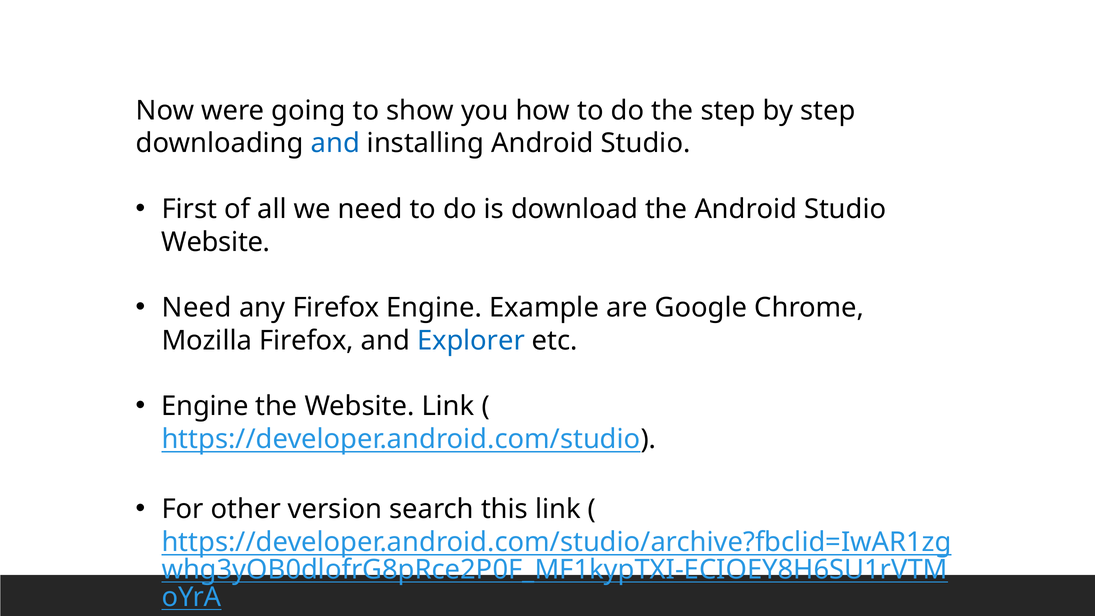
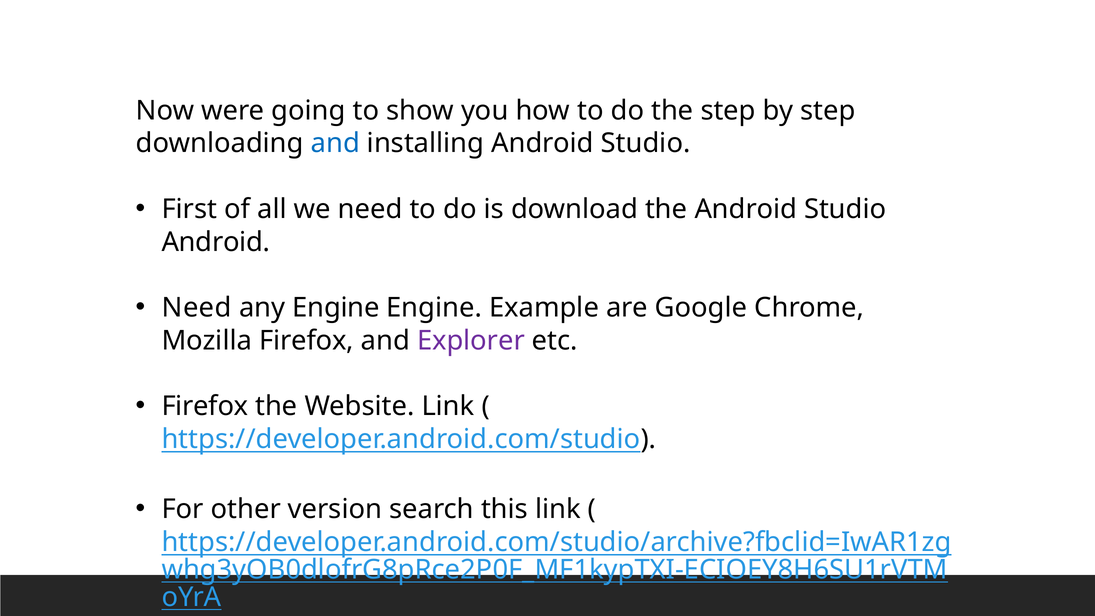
Website: Website -> Android (216, 242)
any Firefox: Firefox -> Engine (336, 308)
Explorer colour: blue -> purple (471, 341)
Engine: Engine -> Firefox (205, 406)
